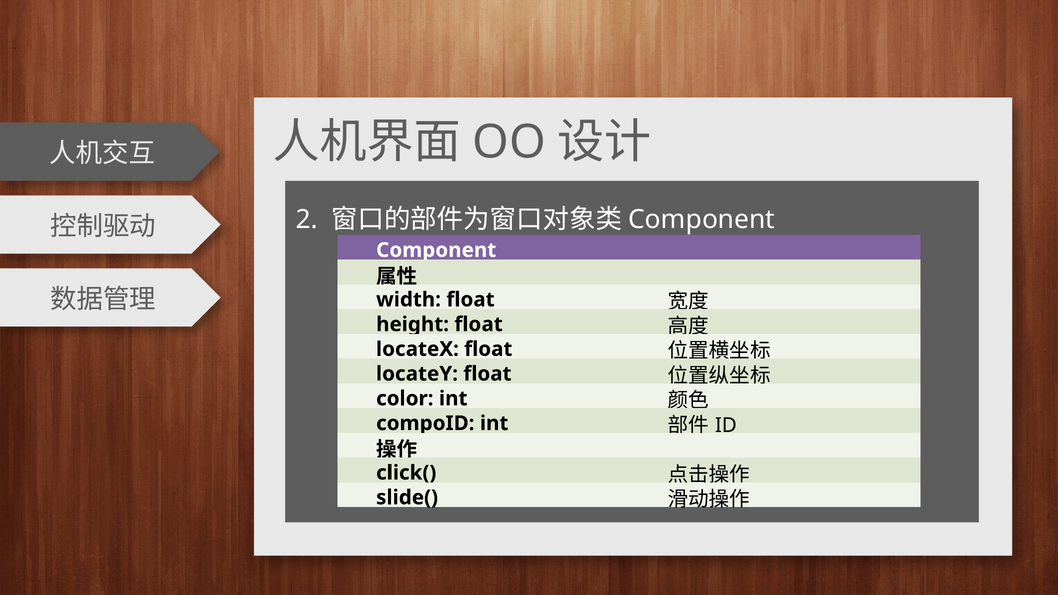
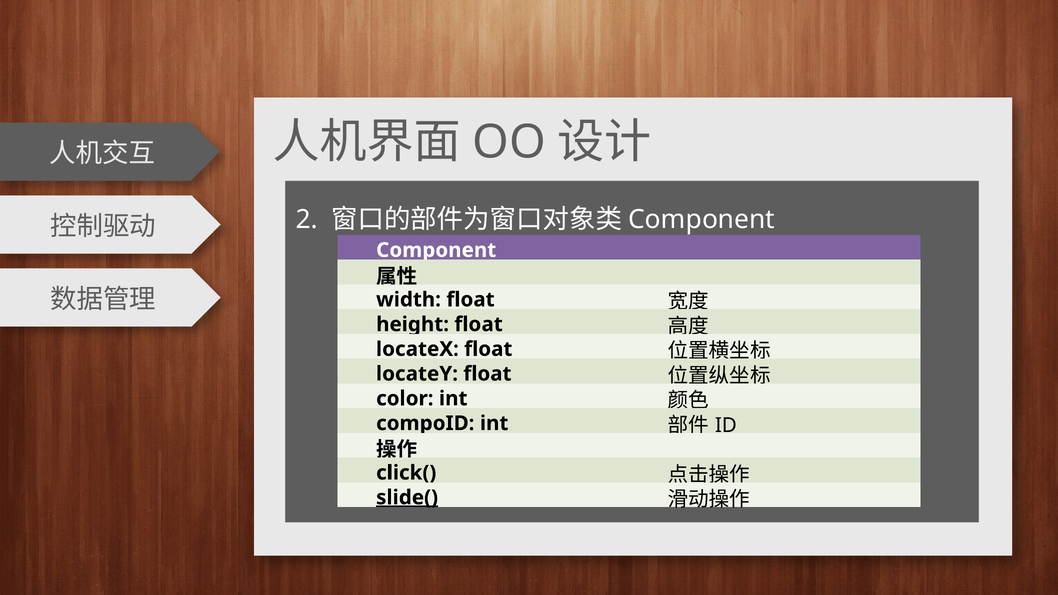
slide( underline: none -> present (407, 498)
